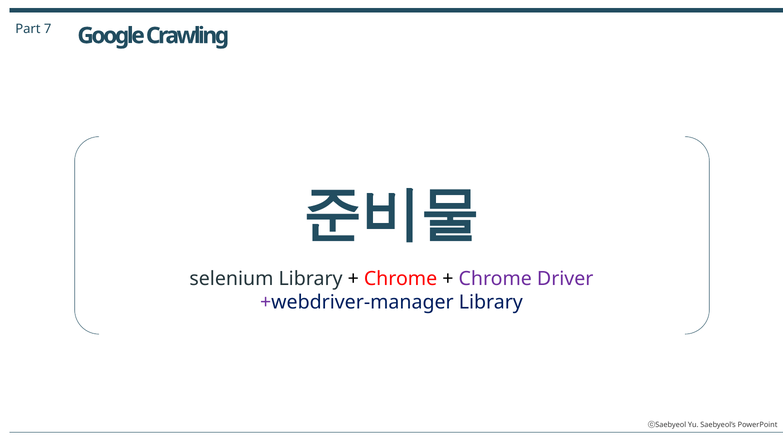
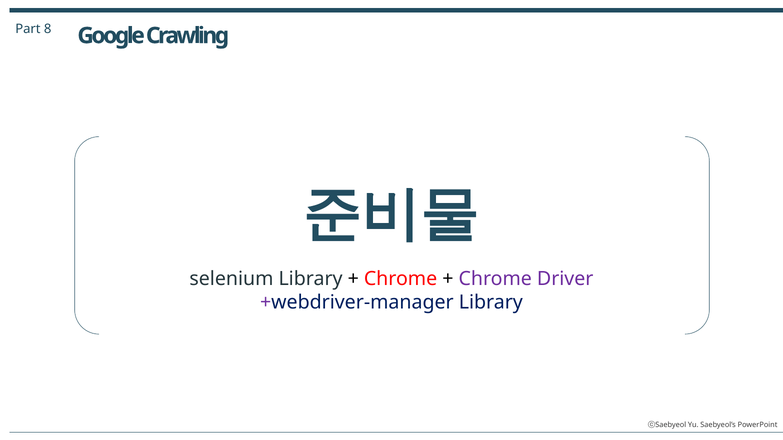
7: 7 -> 8 (48, 29)
